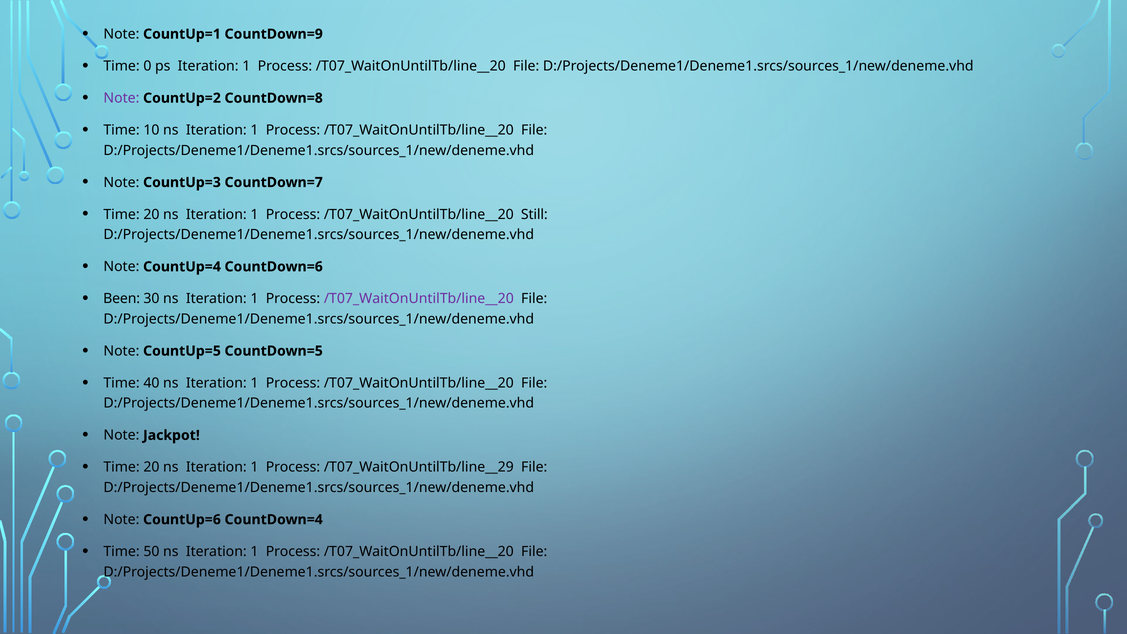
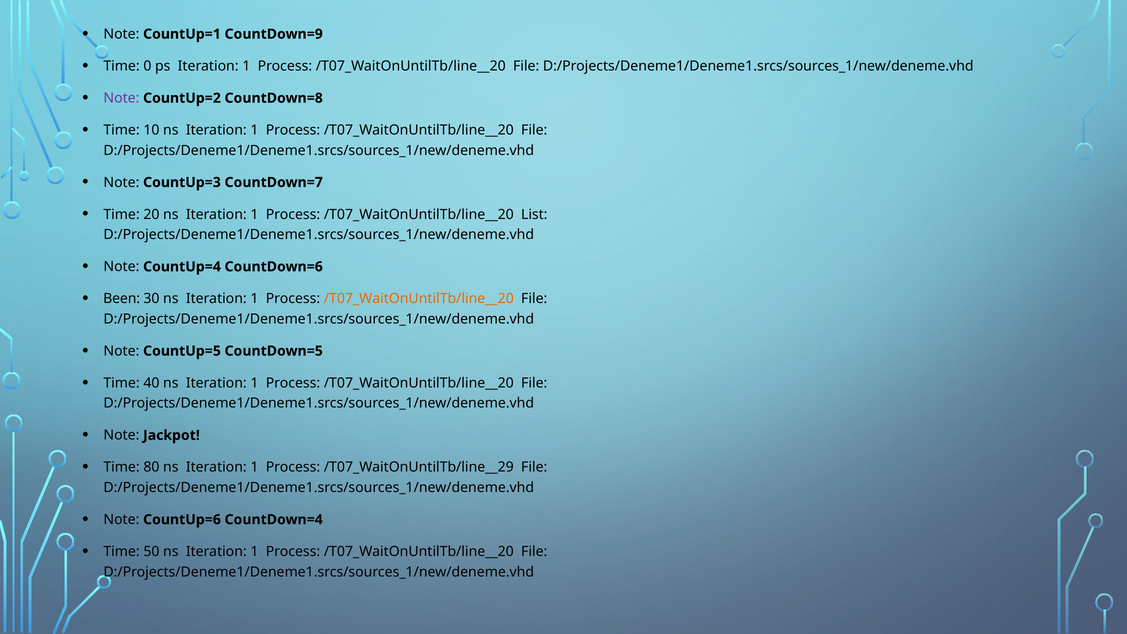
Still: Still -> List (534, 214)
/T07_WaitOnUntilTb/line__20 colour: purple -> orange (419, 299)
20: 20 -> 80 (151, 467)
